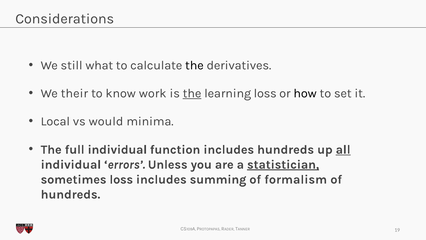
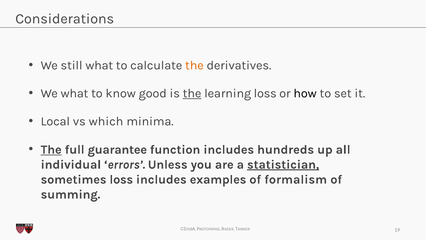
the colour: black -> orange (194, 65)
We their: their -> what (74, 93)
work: work -> good (153, 93)
would: would -> which (106, 121)
The underline: none -> present (51, 149)
full individual: individual -> guarantee (117, 149)
all underline: present -> none (343, 149)
summing: summing -> examples (218, 179)
hundreds: hundreds -> summing (71, 194)
